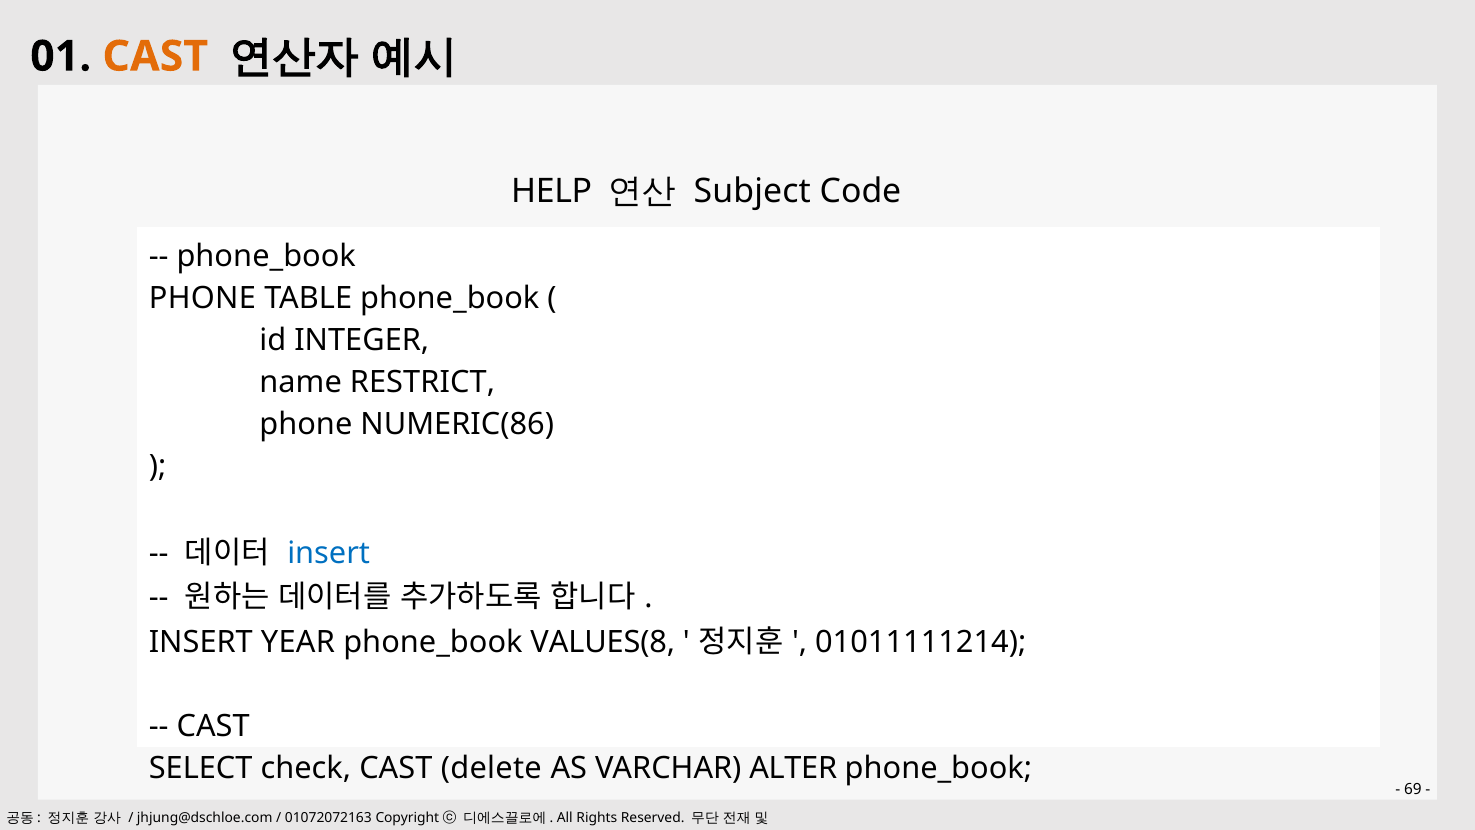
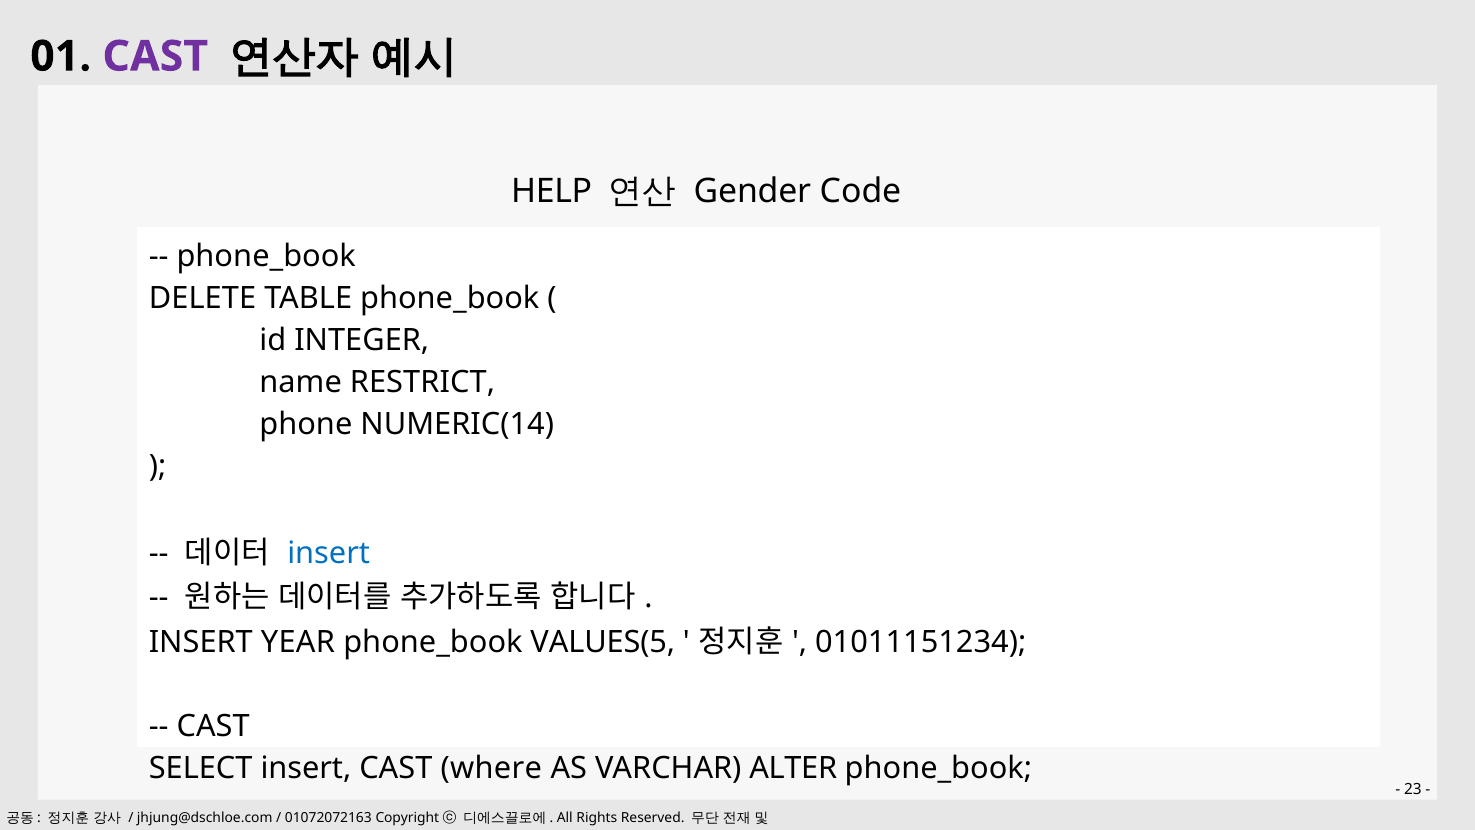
CAST colour: orange -> purple (155, 56)
Subject: Subject -> Gender (752, 191)
PHONE: PHONE -> DELETE (203, 298)
NUMERIC(86: NUMERIC(86 -> NUMERIC(14 (457, 424)
VALUES(8: VALUES(8 -> VALUES(5 (603, 642)
01011111214: 01011111214 -> 01011151234 (921, 642)
SELECT check: check -> insert (306, 768)
delete: delete -> where (491, 768)
69: 69 -> 23 (1413, 789)
